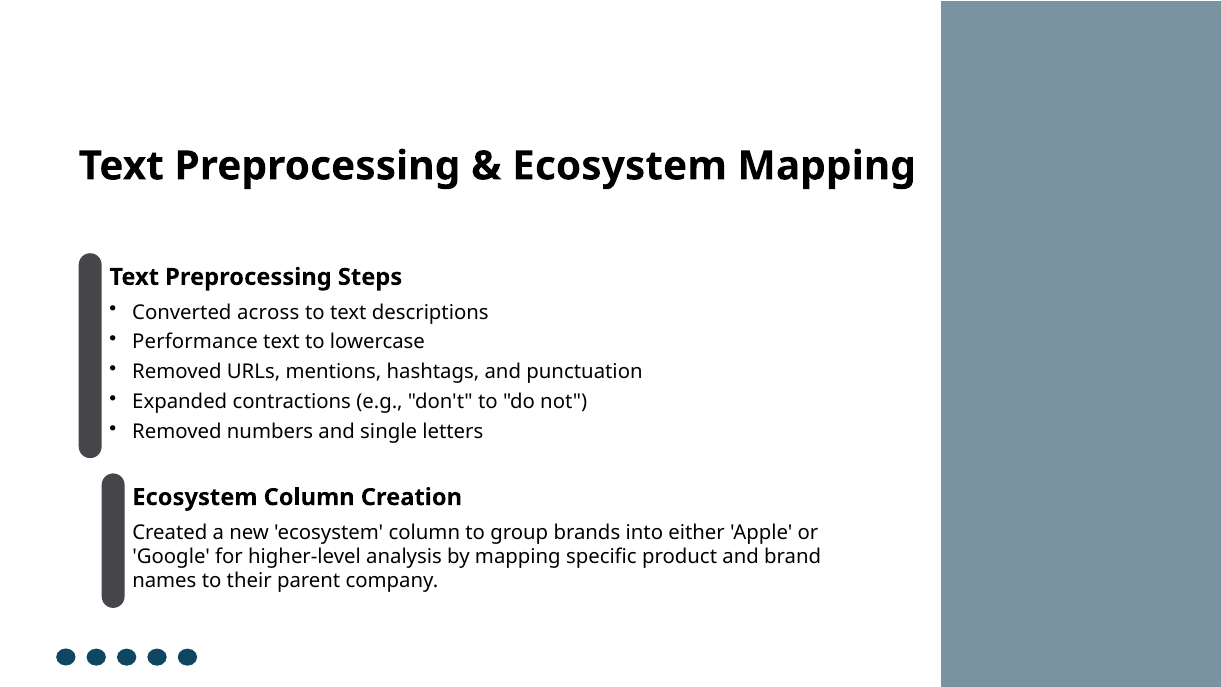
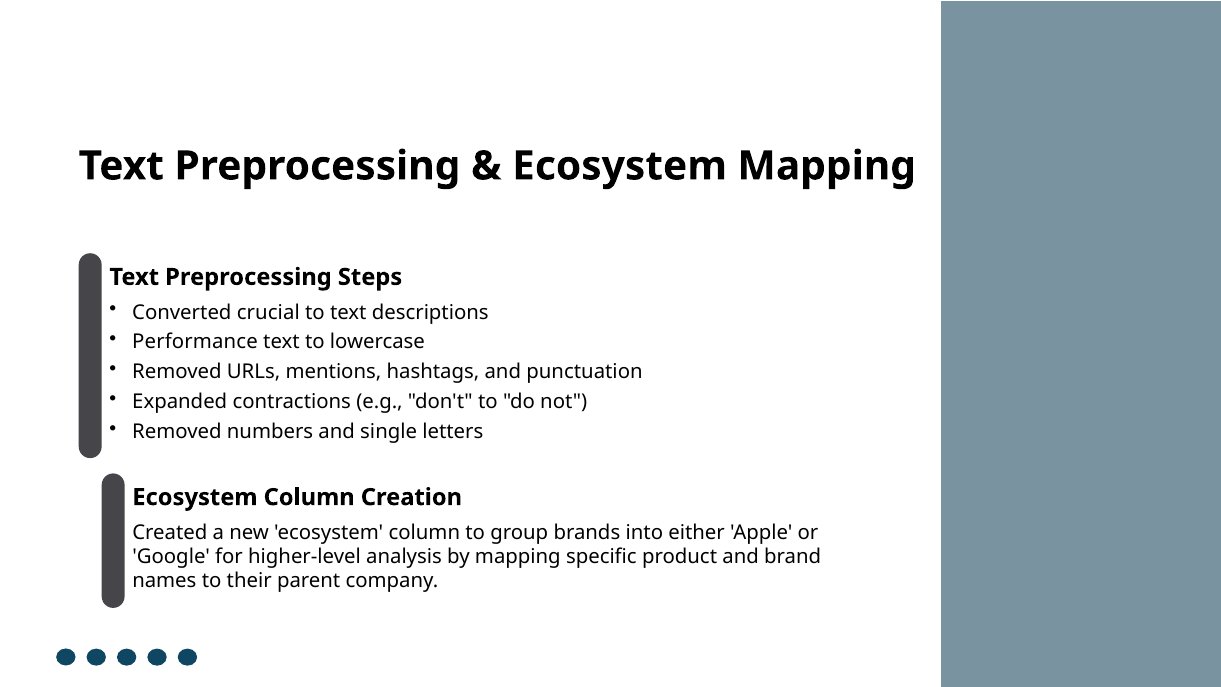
across: across -> crucial (268, 312)
